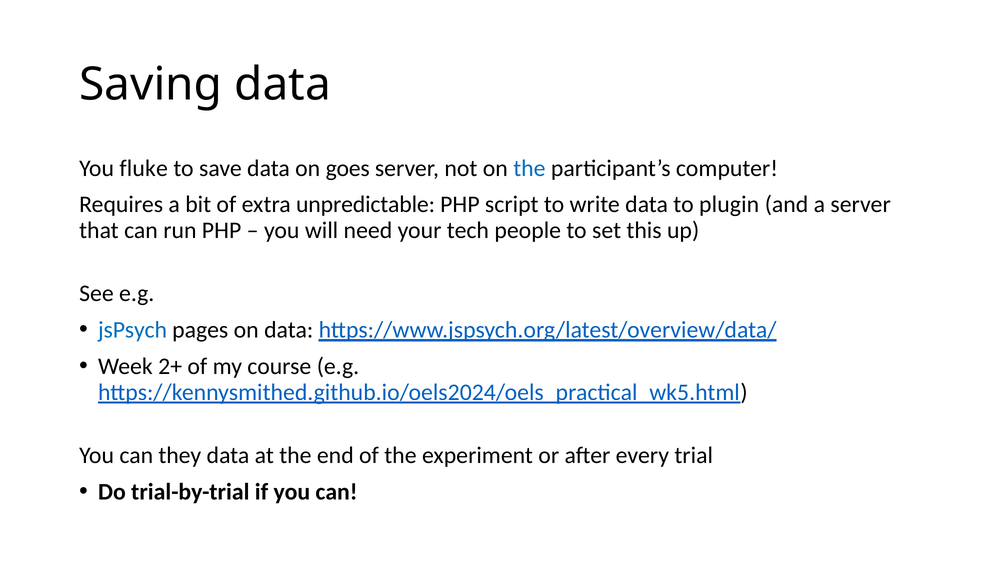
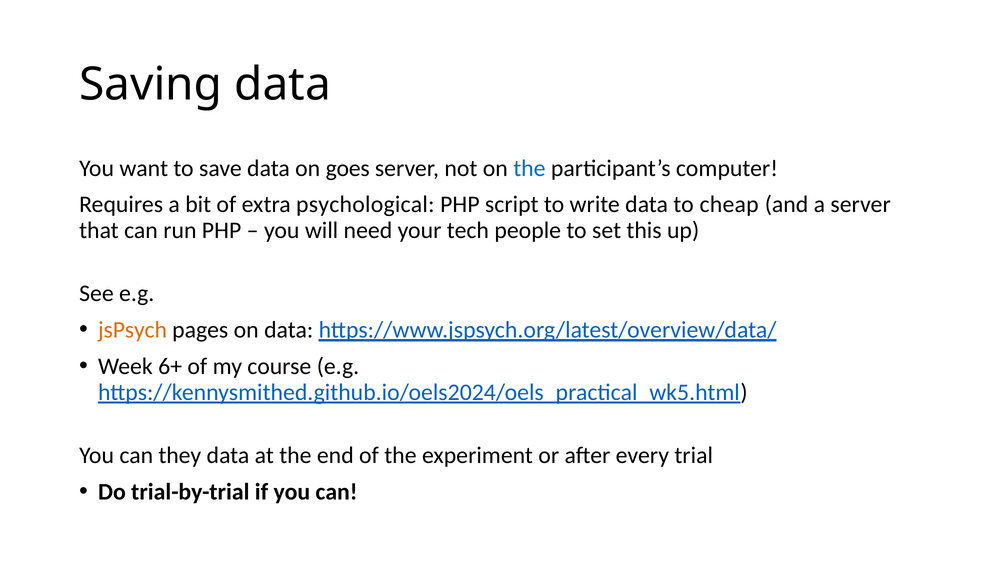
fluke: fluke -> want (144, 168)
unpredictable: unpredictable -> psychological (365, 204)
plugin: plugin -> cheap (729, 204)
jsPsych colour: blue -> orange (133, 330)
2+: 2+ -> 6+ (170, 366)
